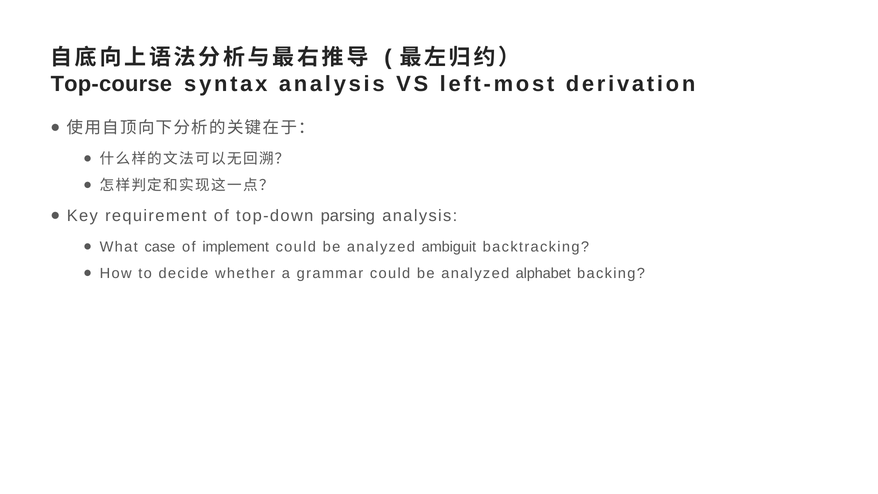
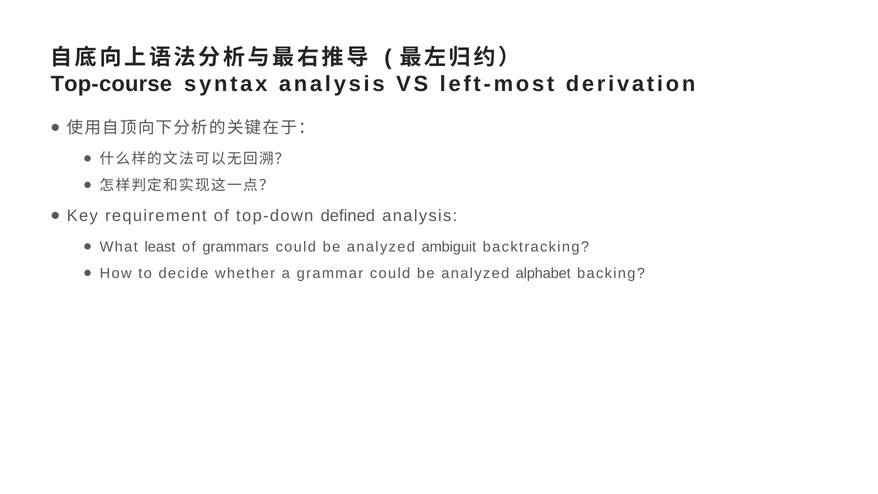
parsing: parsing -> defined (348, 216)
case: case -> least (160, 247)
implement: implement -> grammars (236, 247)
